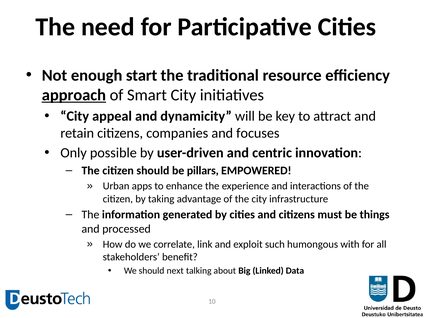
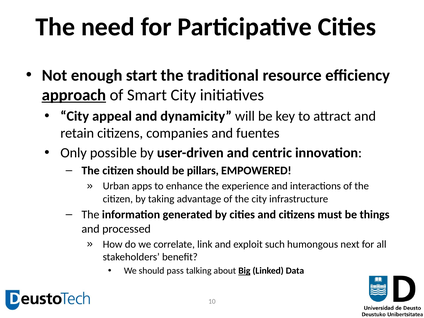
focuses: focuses -> fuentes (258, 133)
with: with -> next (350, 244)
next: next -> pass (175, 271)
Big underline: none -> present (244, 271)
